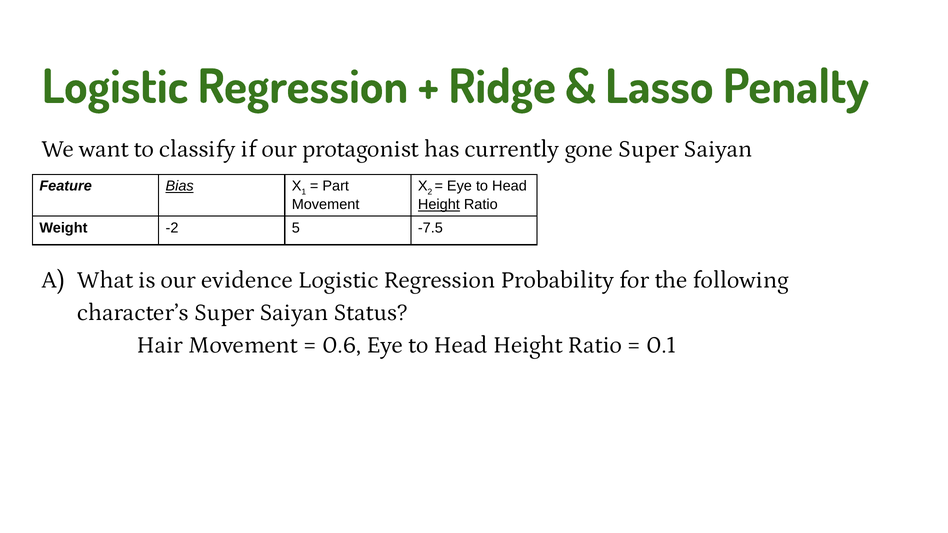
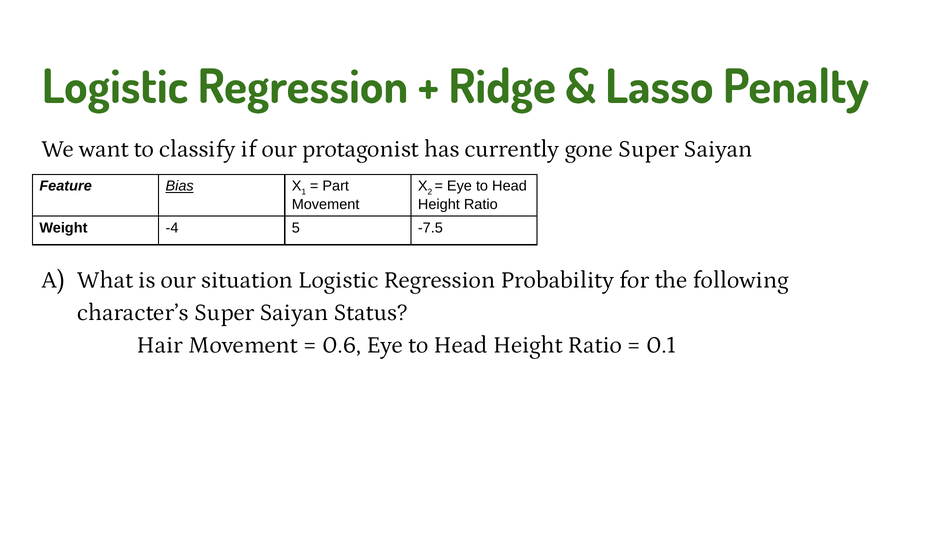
Height underline: present -> none (439, 205)
-2: -2 -> -4 (172, 228)
evidence: evidence -> situation (247, 280)
